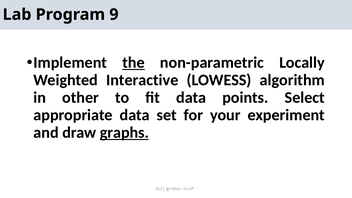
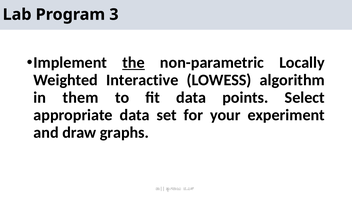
9: 9 -> 3 (114, 15)
other: other -> them (81, 98)
graphs underline: present -> none (124, 132)
